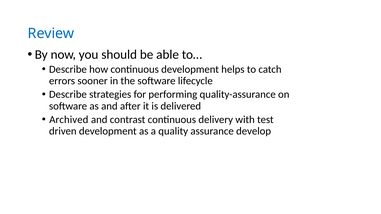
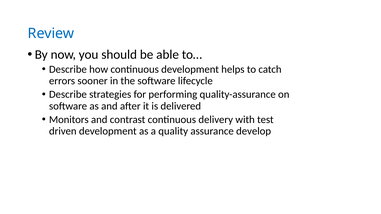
Archived: Archived -> Monitors (69, 120)
